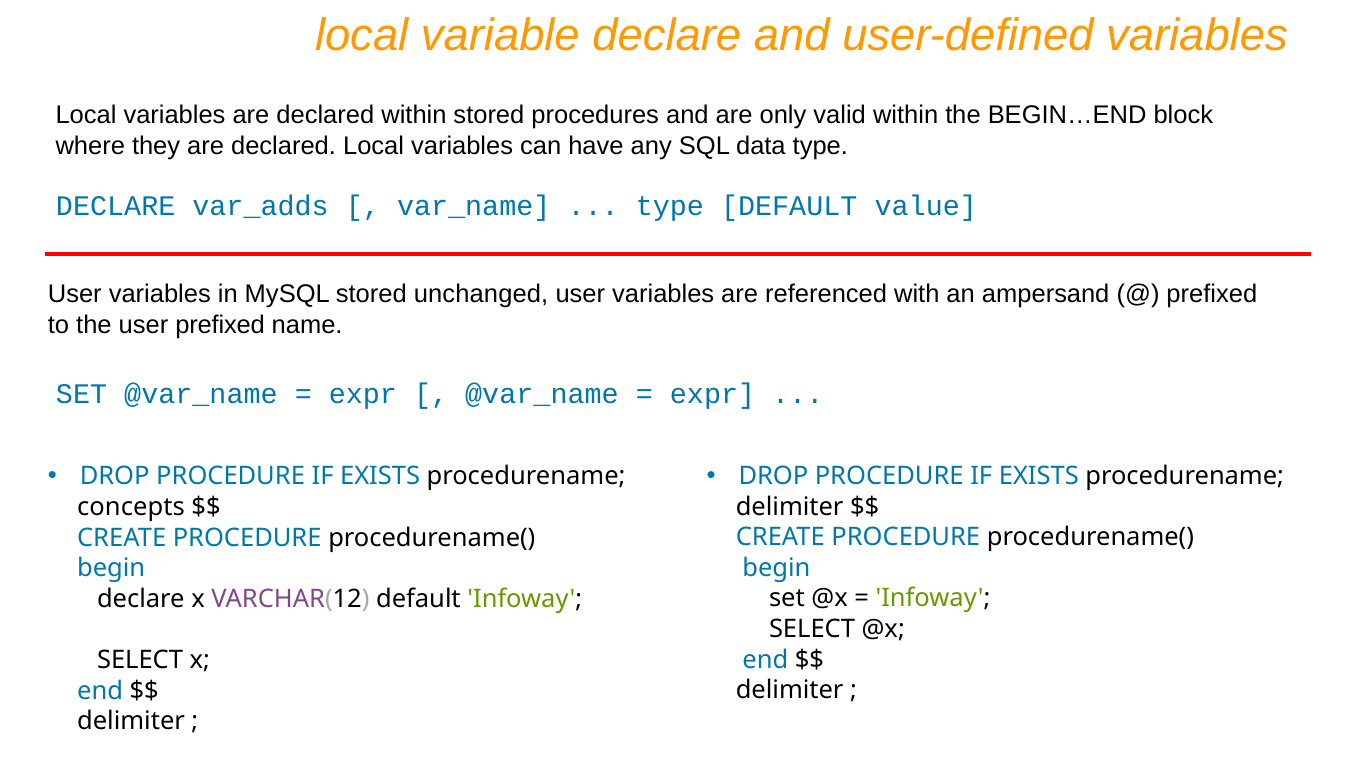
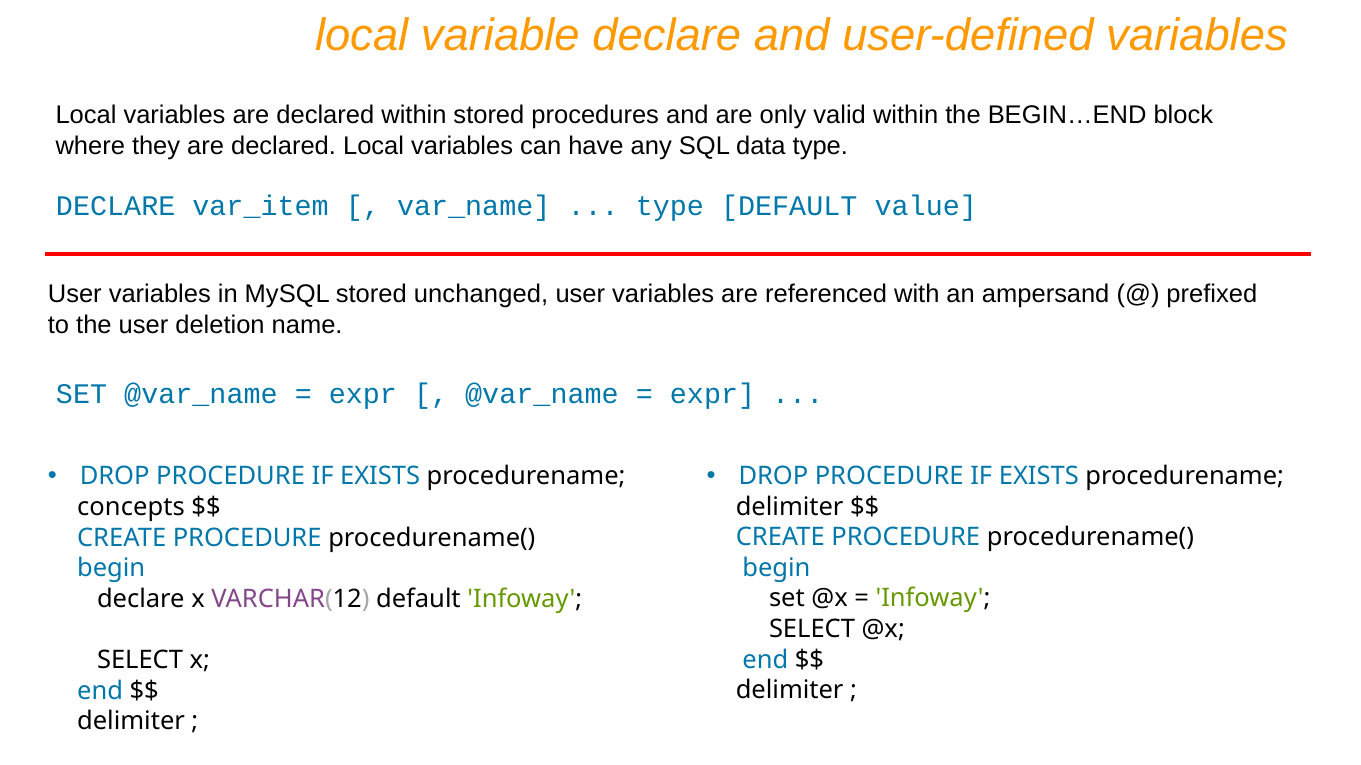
var_adds: var_adds -> var_item (261, 206)
user prefixed: prefixed -> deletion (220, 325)
